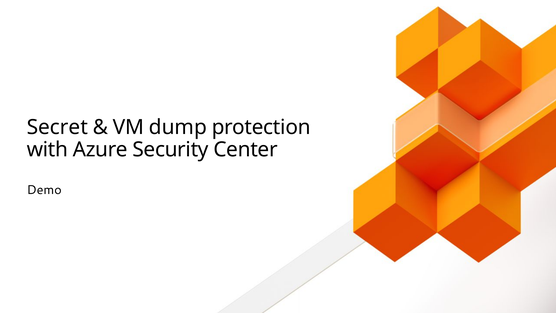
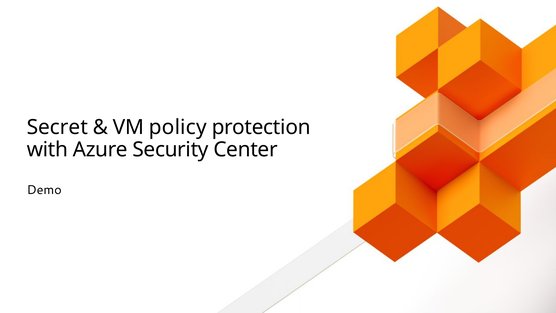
dump: dump -> policy (178, 127)
